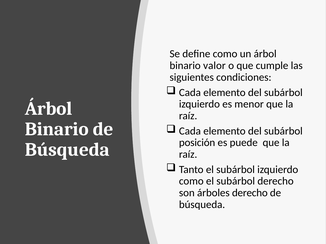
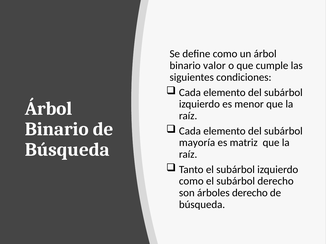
posición: posición -> mayoría (197, 143)
puede: puede -> matriz (244, 143)
